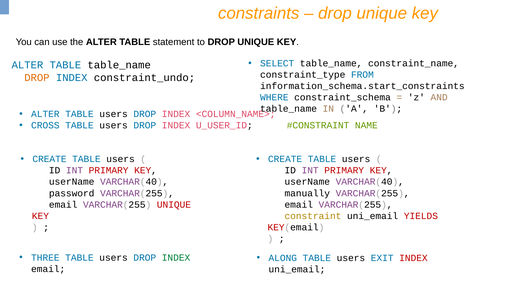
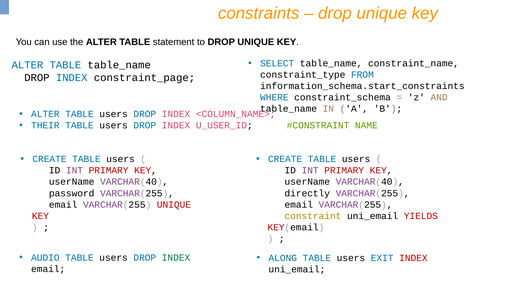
DROP colour: orange -> black (37, 78)
constraint_undo: constraint_undo -> constraint_page (144, 78)
CROSS: CROSS -> THEIR (45, 126)
manually: manually -> directly (307, 193)
THREE: THREE -> AUDIO (45, 258)
